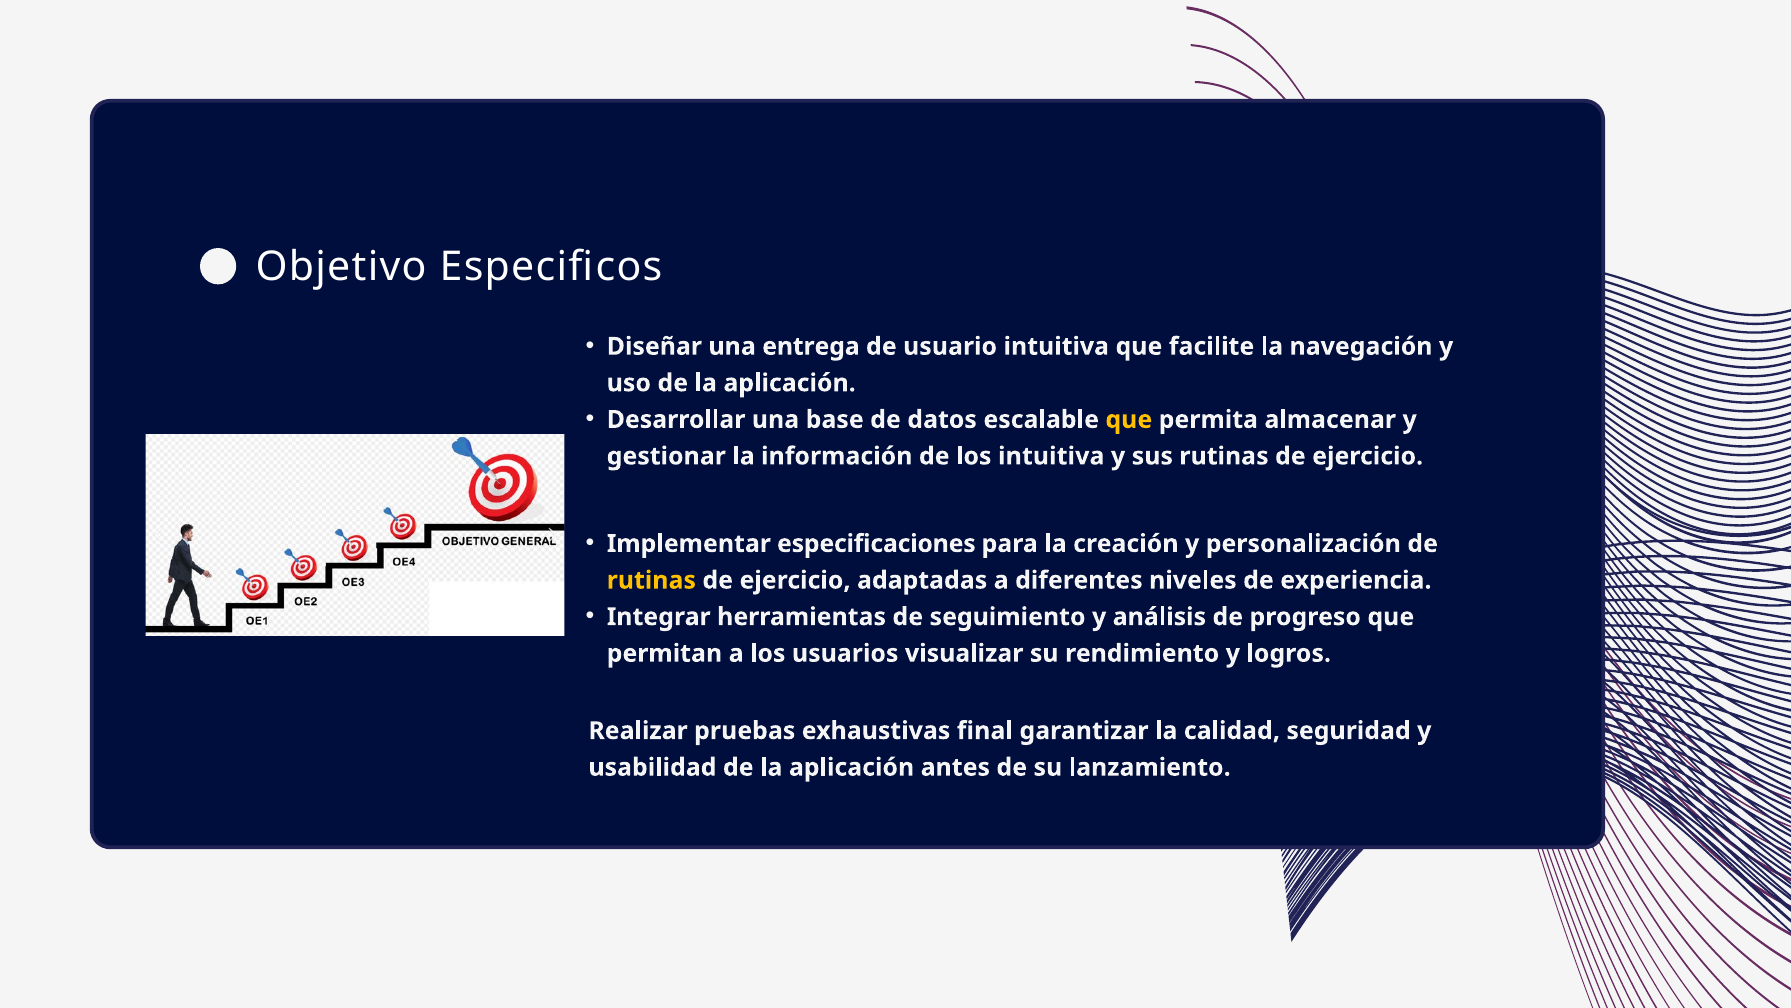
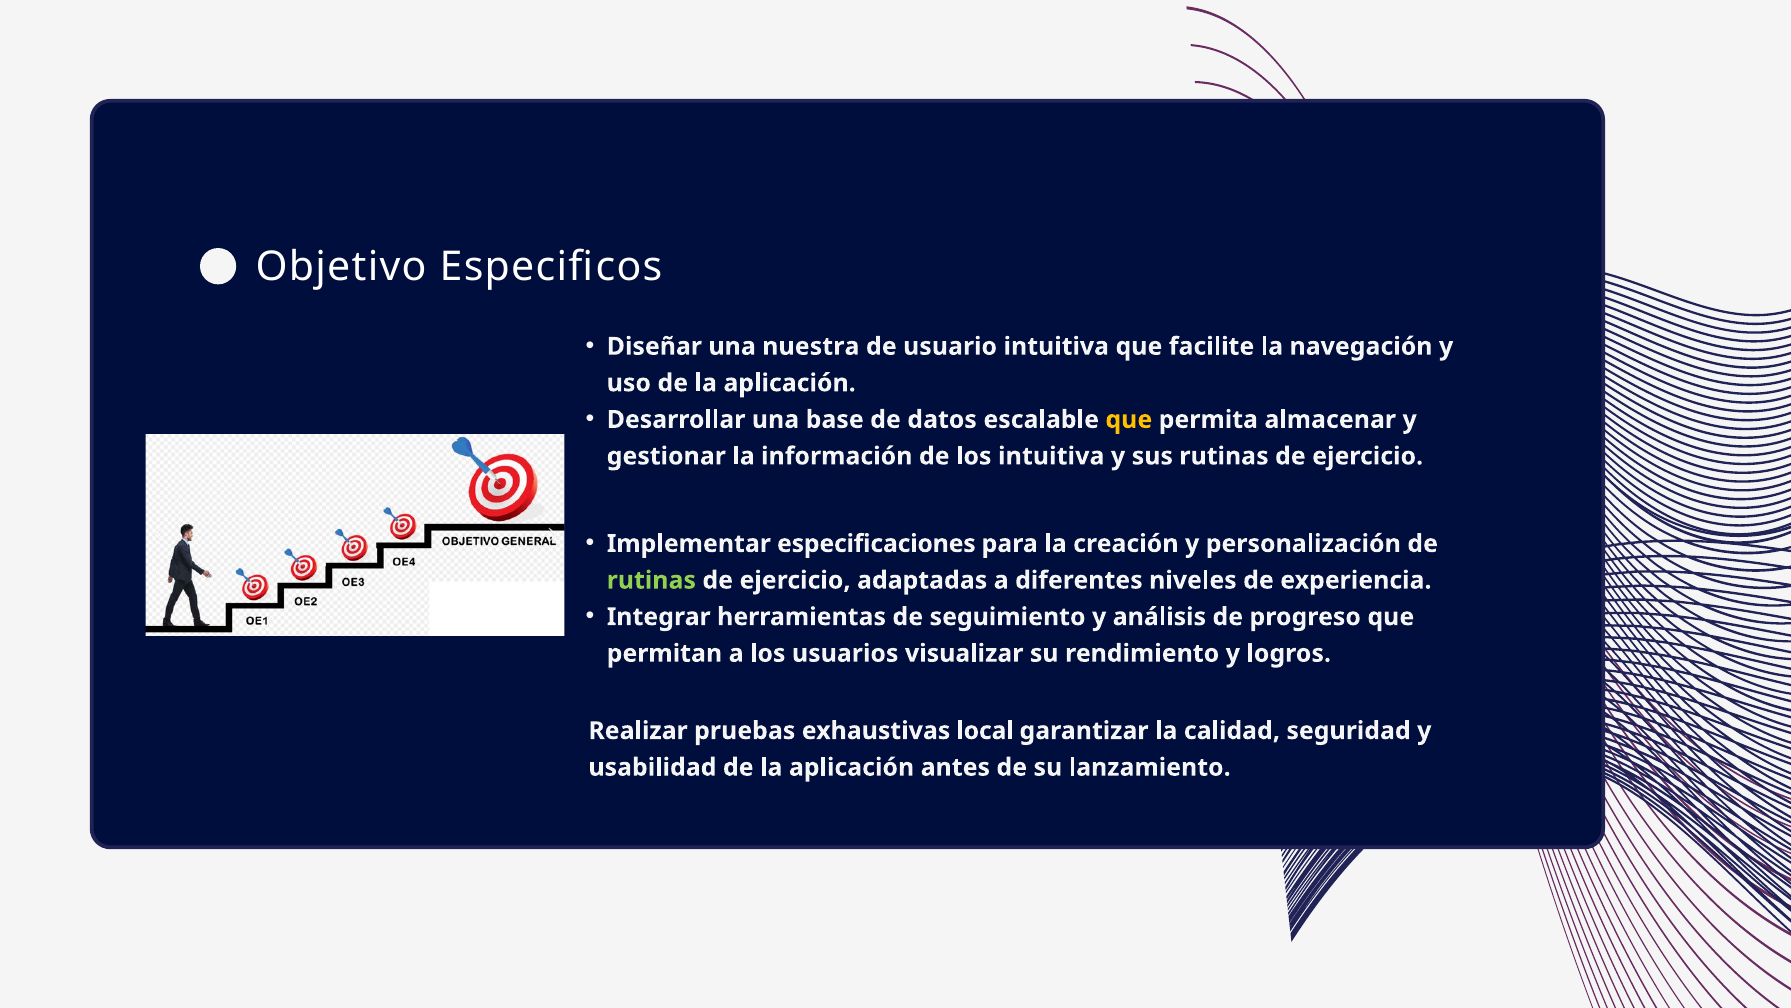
entrega: entrega -> nuestra (811, 346)
rutinas colour: yellow -> light green (651, 580)
final: final -> local (985, 730)
